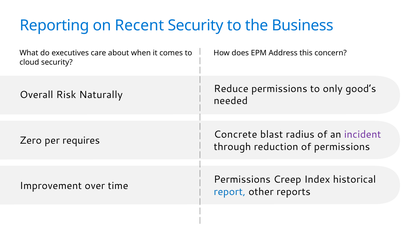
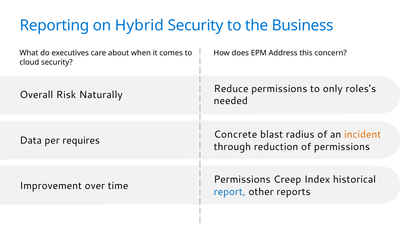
Recent: Recent -> Hybrid (139, 25)
good’s: good’s -> roles’s (361, 89)
incident colour: purple -> orange (363, 134)
Zero: Zero -> Data (31, 141)
